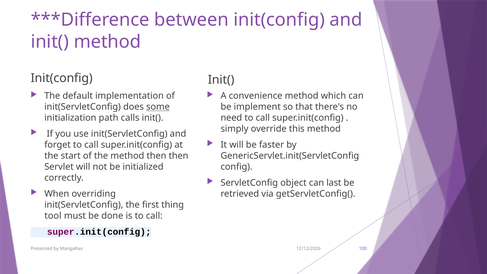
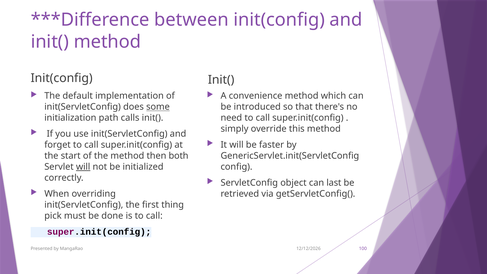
implement: implement -> introduced (257, 107)
then then: then -> both (179, 156)
will underline: none -> present (83, 167)
tool: tool -> pick (53, 216)
